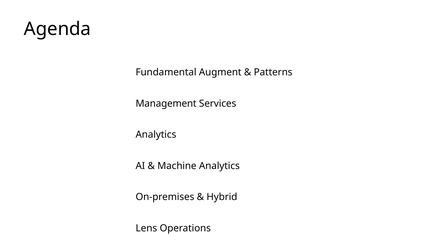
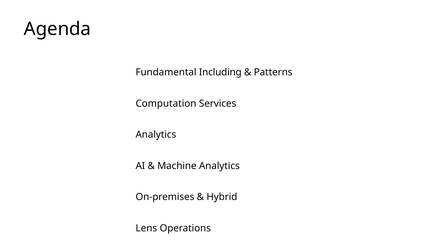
Augment: Augment -> Including (220, 72)
Management: Management -> Computation (166, 103)
